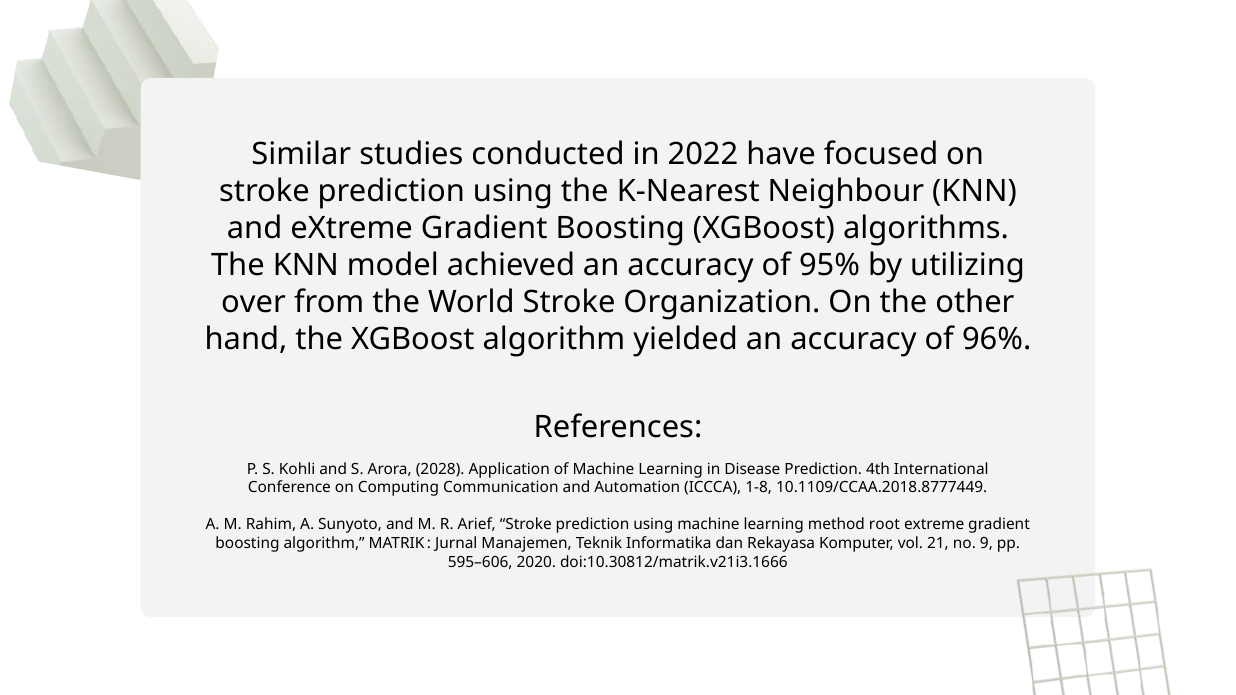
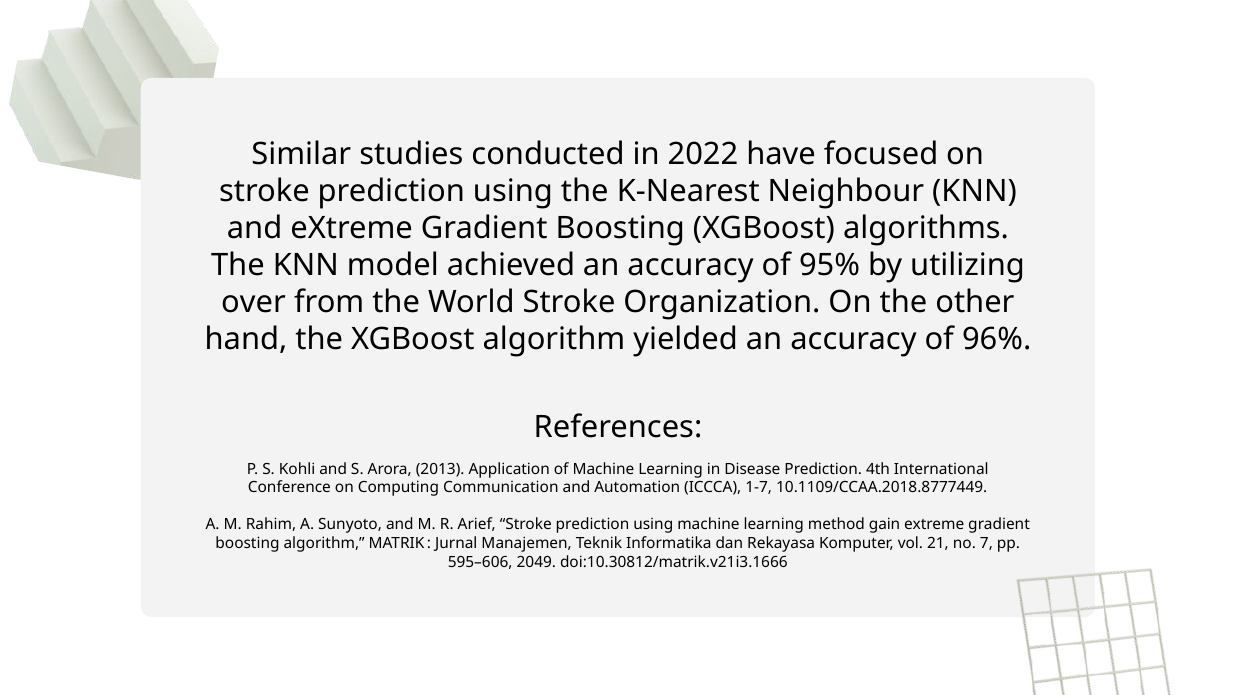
2028: 2028 -> 2013 (440, 469)
1-8: 1-8 -> 1-7 (759, 488)
root: root -> gain (885, 525)
9: 9 -> 7 (986, 544)
2020: 2020 -> 2049 (536, 562)
